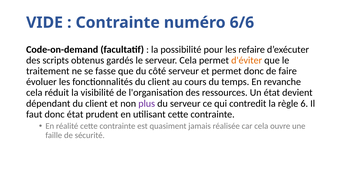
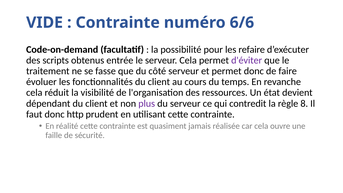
gardés: gardés -> entrée (120, 60)
d'éviter colour: orange -> purple (247, 60)
6: 6 -> 8 (304, 103)
donc état: état -> http (75, 114)
